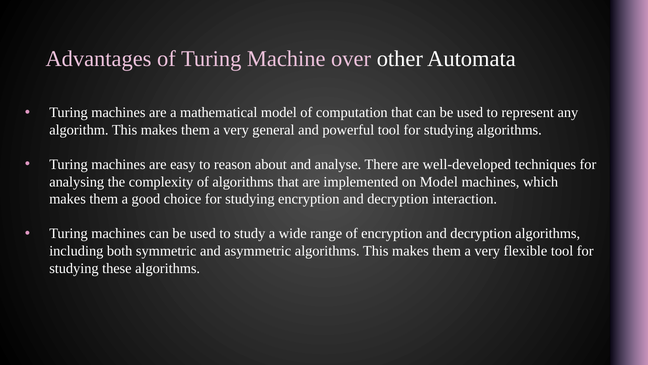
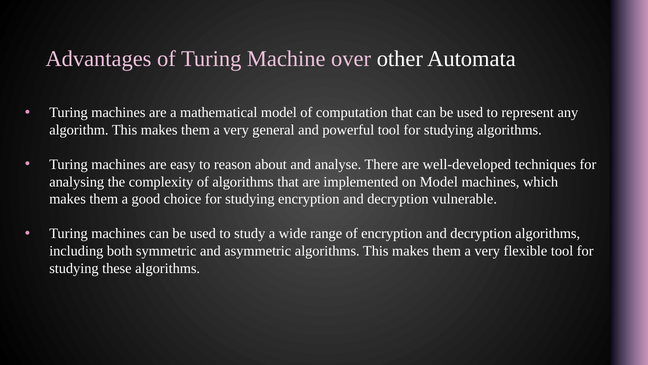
interaction: interaction -> vulnerable (465, 199)
